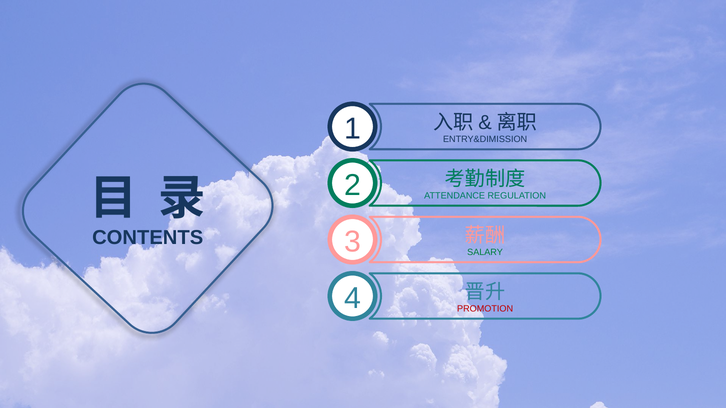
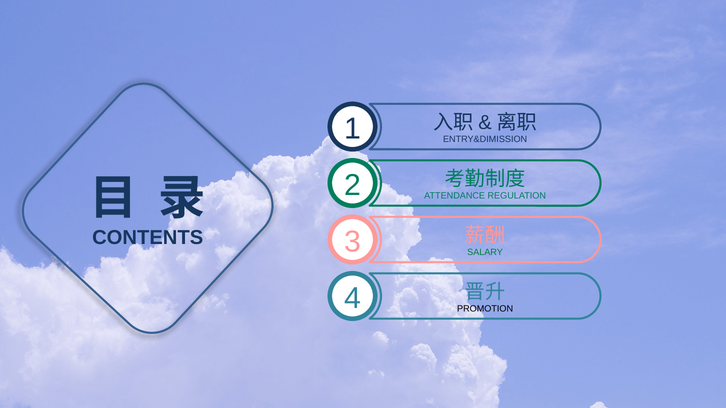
PROMOTION colour: red -> black (485, 309)
